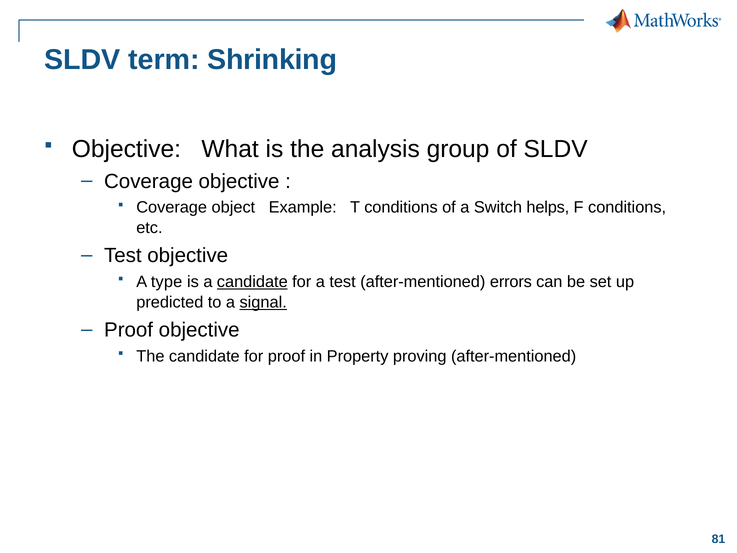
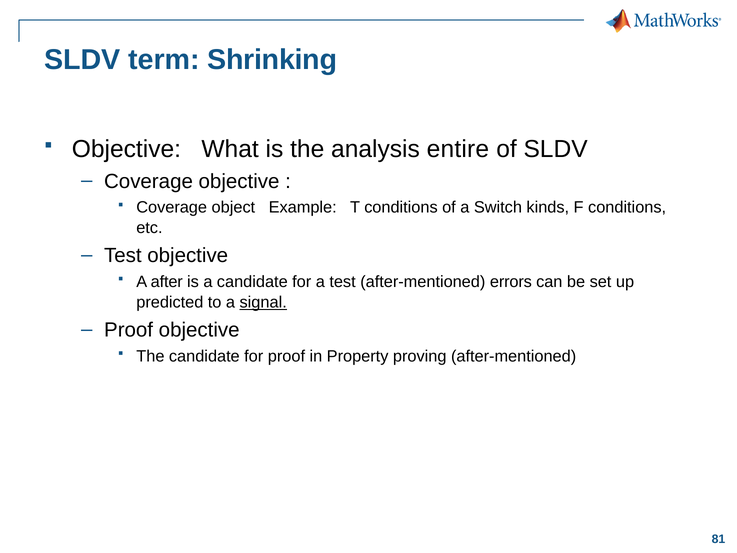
group: group -> entire (458, 149)
helps: helps -> kinds (548, 207)
type: type -> after (167, 282)
candidate underline: present -> none (252, 282)
